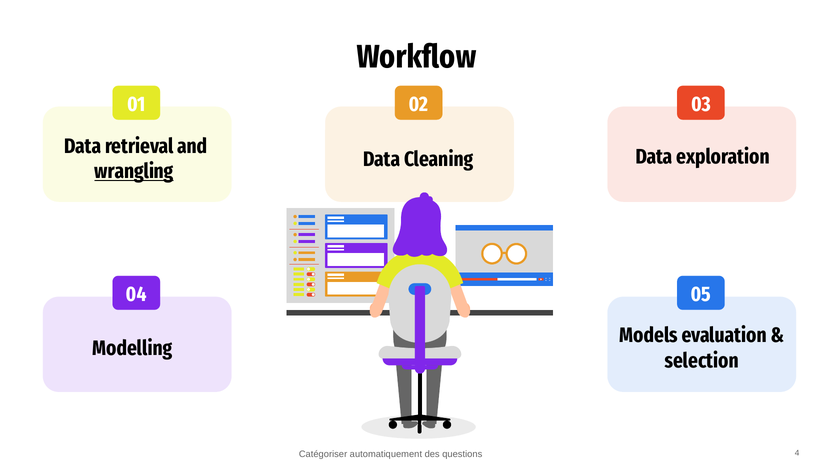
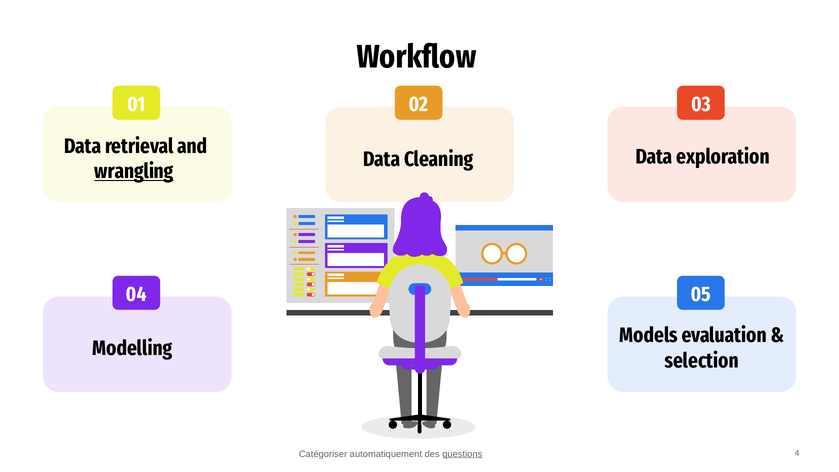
questions underline: none -> present (462, 454)
